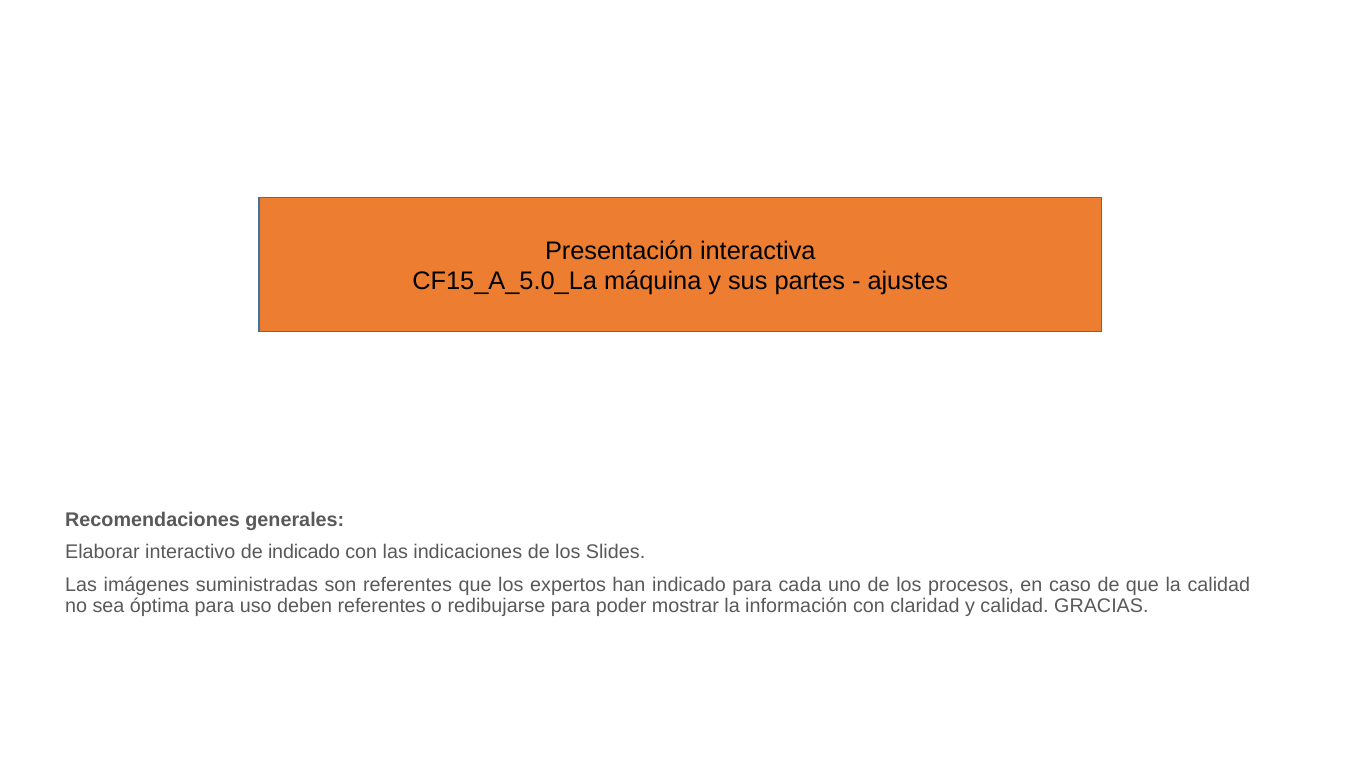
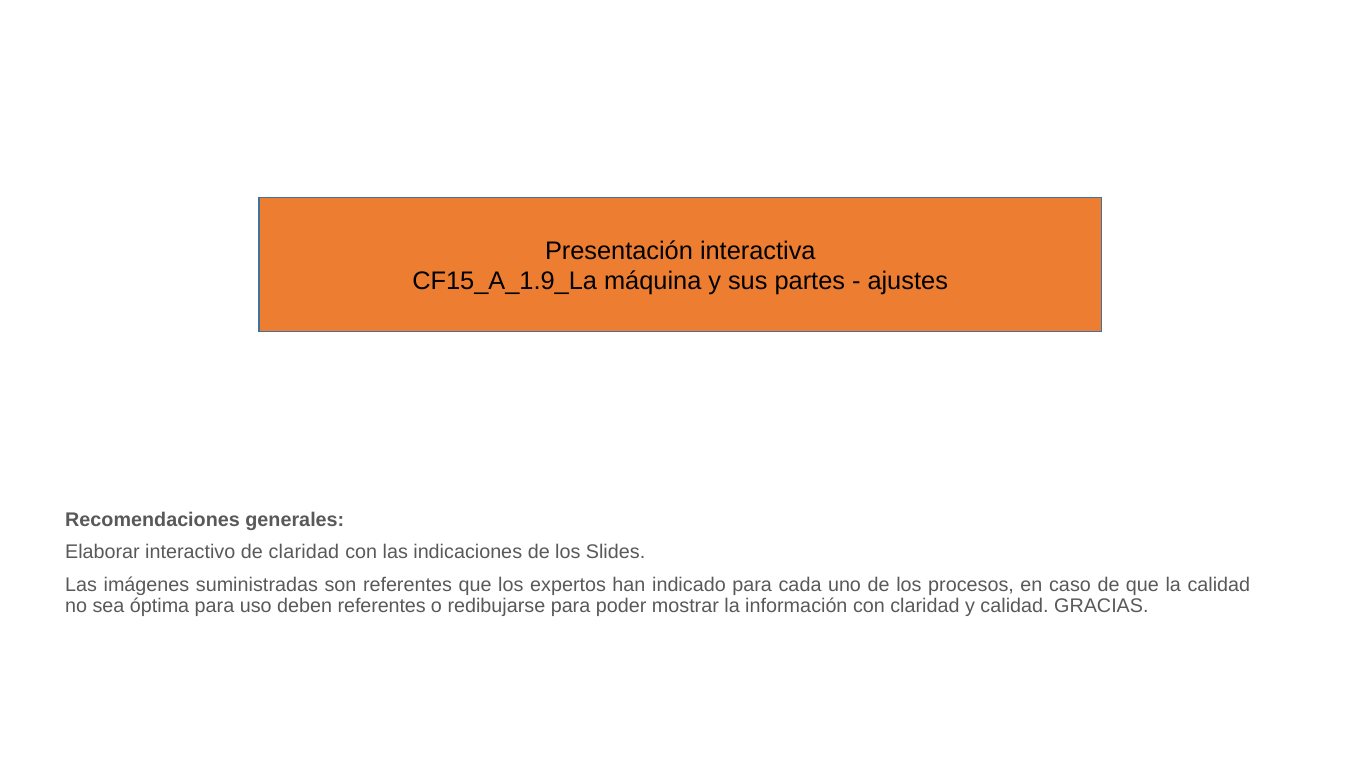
CF15_A_5.0_La: CF15_A_5.0_La -> CF15_A_1.9_La (505, 282)
de indicado: indicado -> claridad (304, 553)
